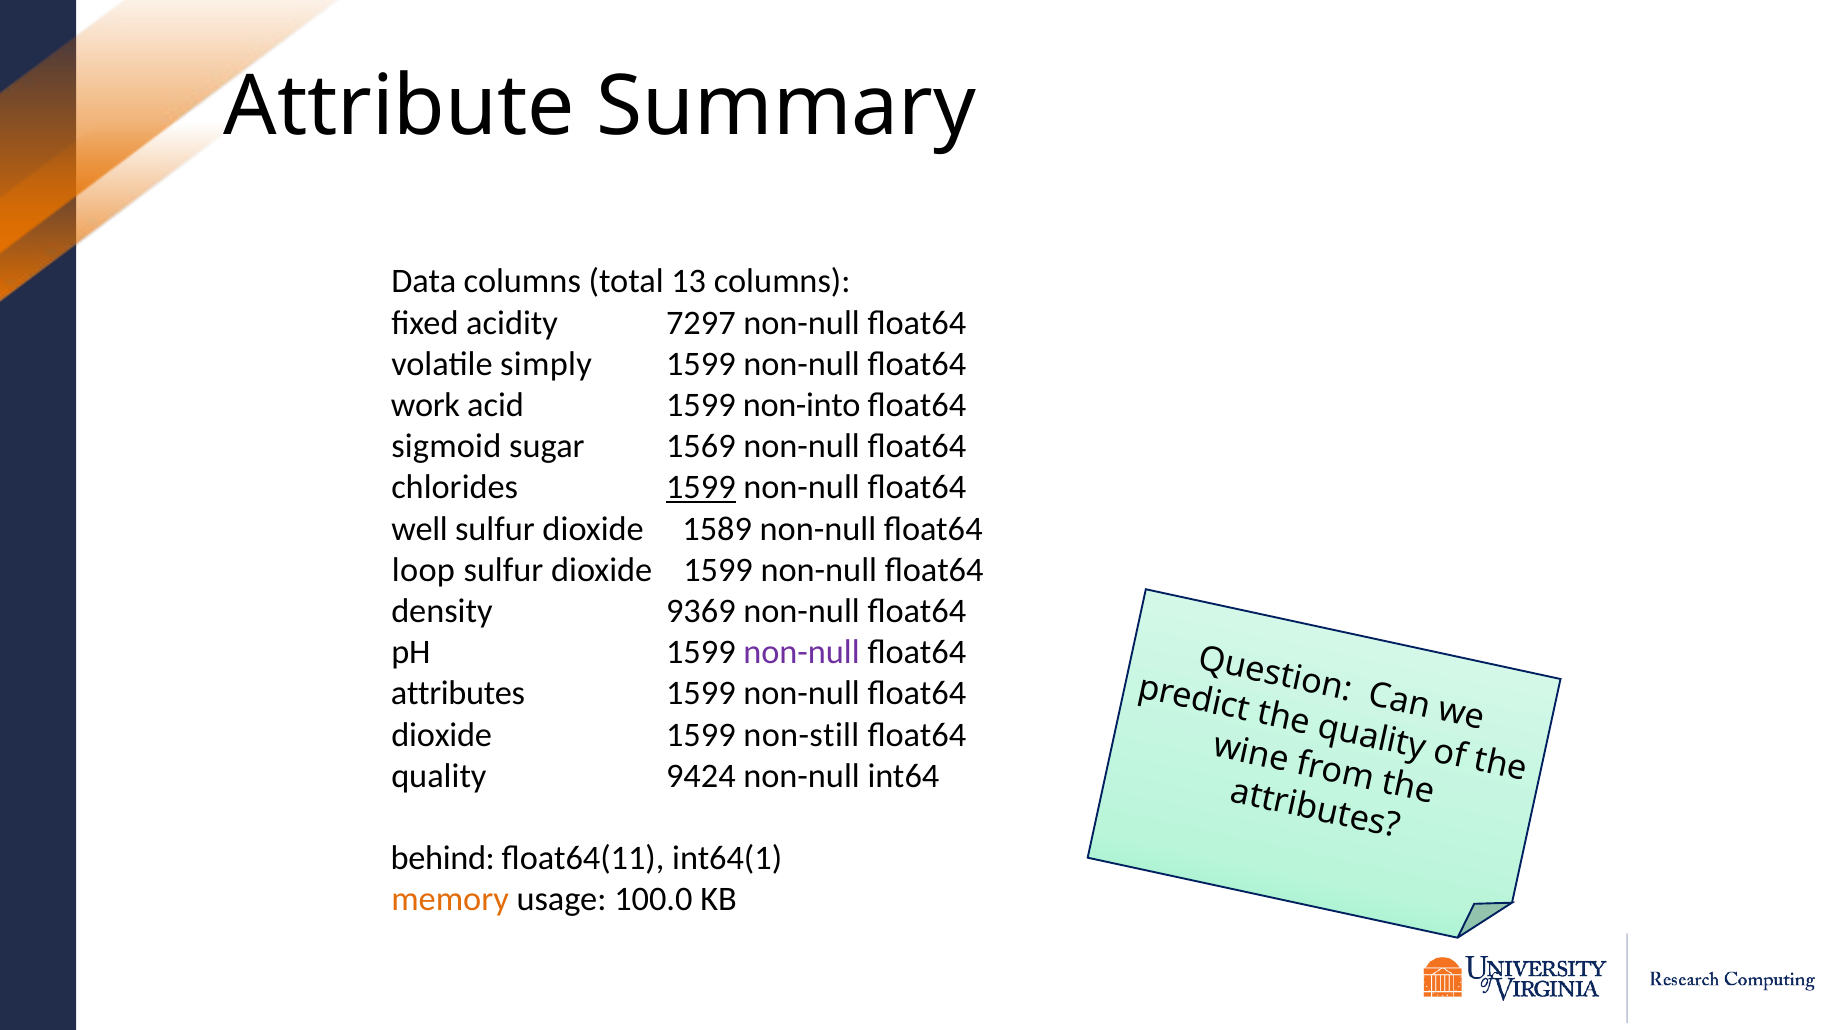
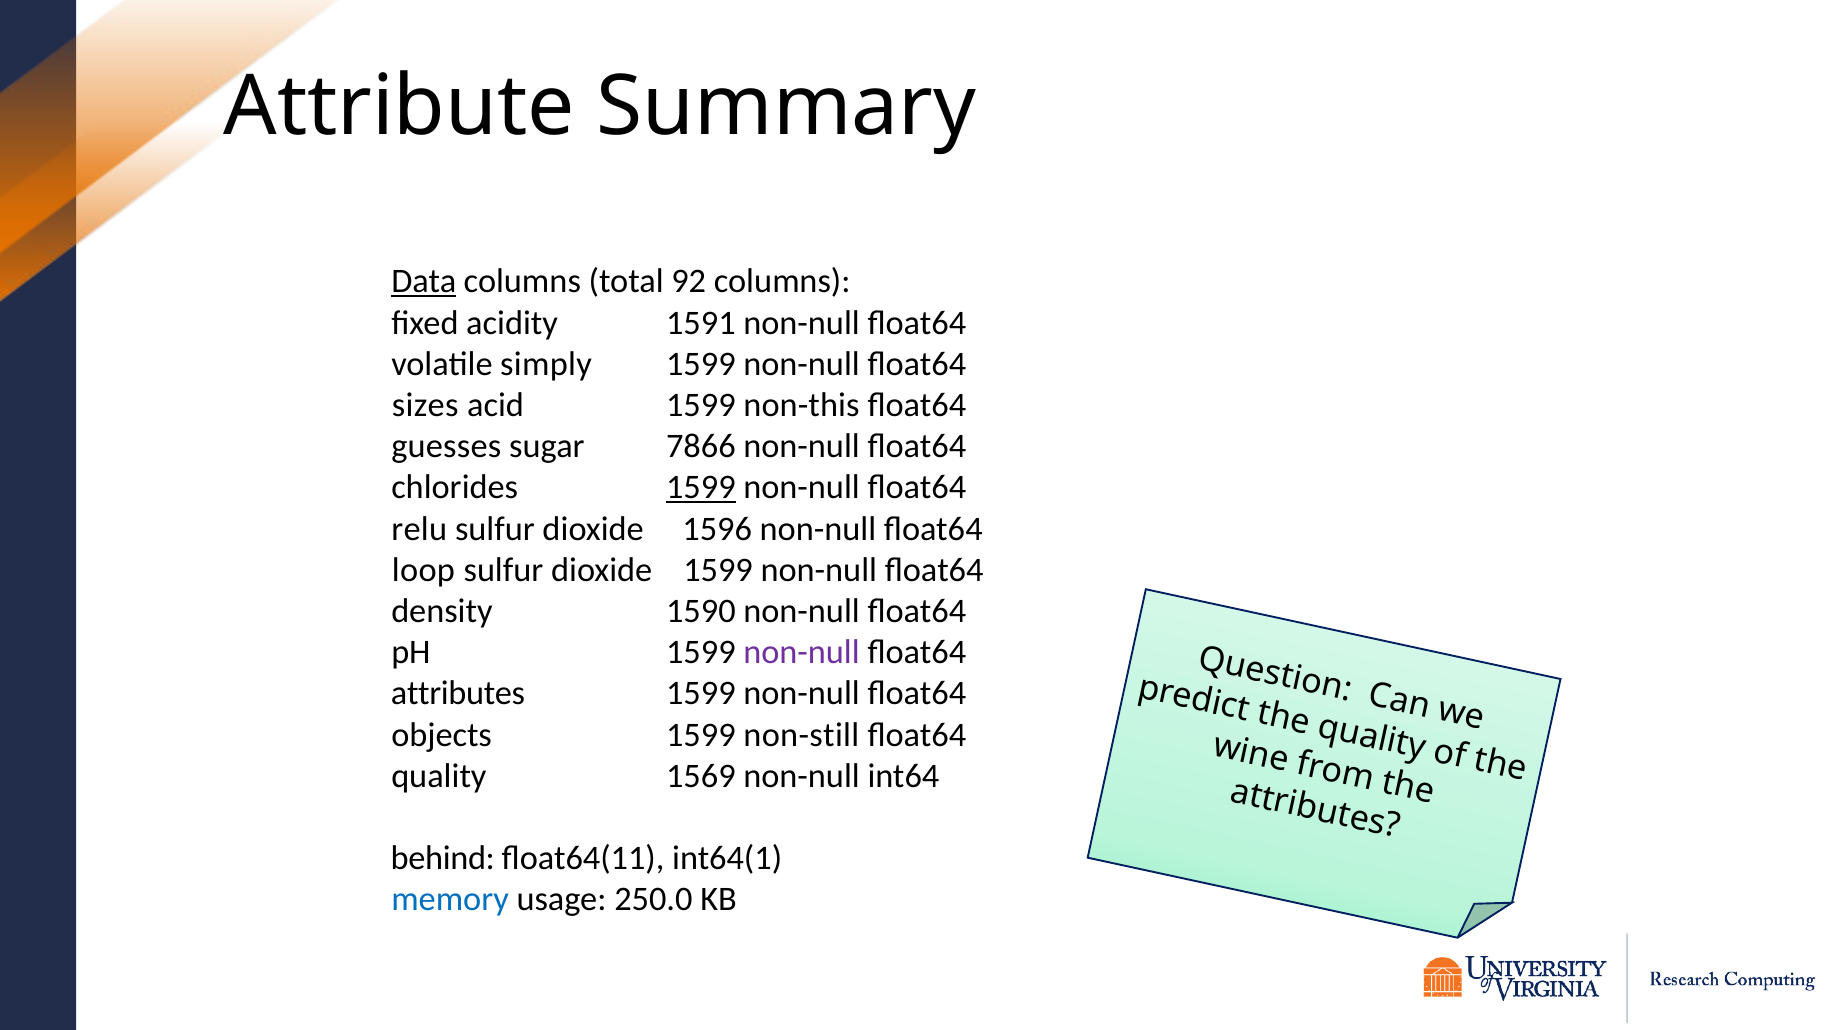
Data underline: none -> present (424, 282)
13: 13 -> 92 (689, 282)
7297: 7297 -> 1591 (701, 323)
work: work -> sizes (425, 405)
non-into: non-into -> non-this (801, 405)
sigmoid: sigmoid -> guesses (446, 447)
1569: 1569 -> 7866 (701, 447)
well: well -> relu (419, 529)
1589: 1589 -> 1596 (717, 529)
9369: 9369 -> 1590 (701, 611)
dioxide: dioxide -> objects (442, 735)
9424: 9424 -> 1569 (701, 776)
memory colour: orange -> blue (450, 900)
100.0: 100.0 -> 250.0 (653, 900)
